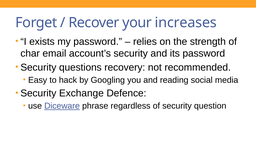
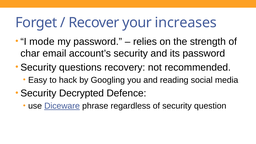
exists: exists -> mode (42, 42)
Exchange: Exchange -> Decrypted (81, 93)
